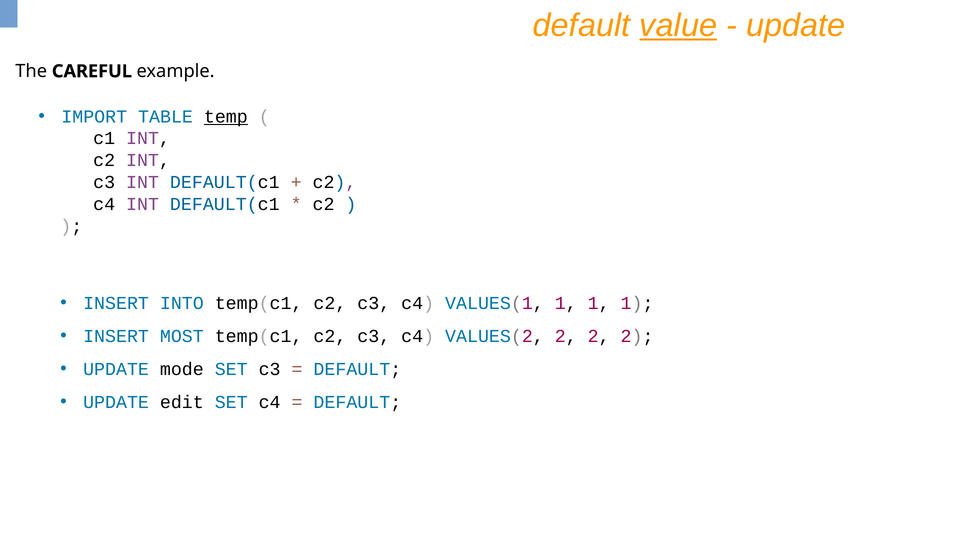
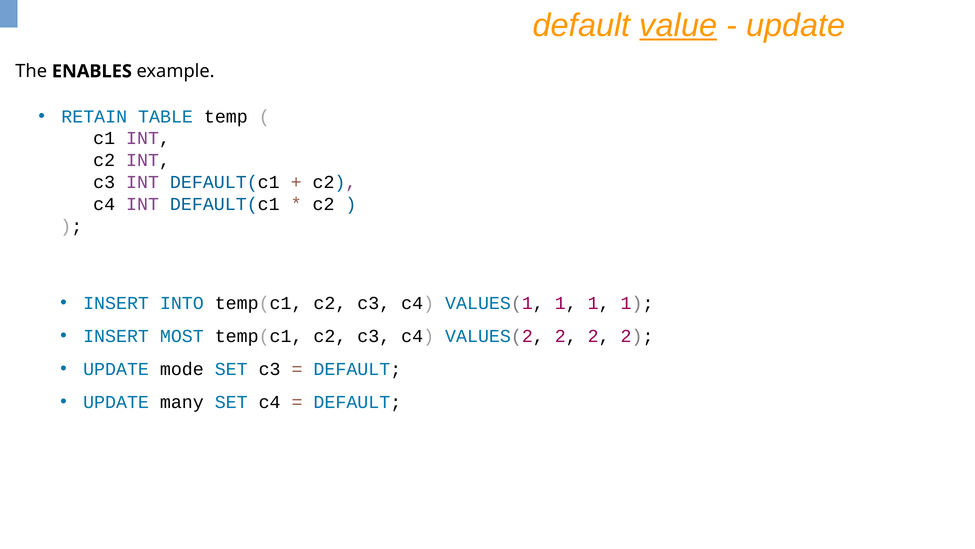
CAREFUL: CAREFUL -> ENABLES (92, 71)
IMPORT: IMPORT -> RETAIN (94, 116)
temp underline: present -> none (226, 116)
edit: edit -> many (182, 402)
